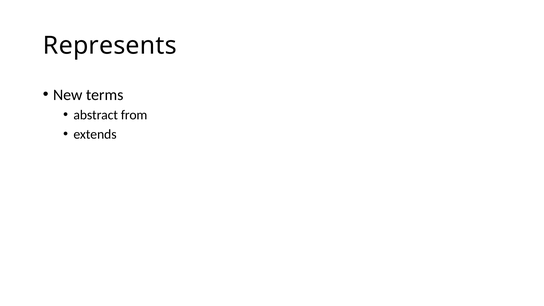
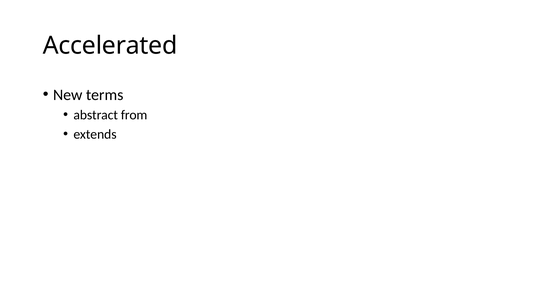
Represents: Represents -> Accelerated (110, 46)
